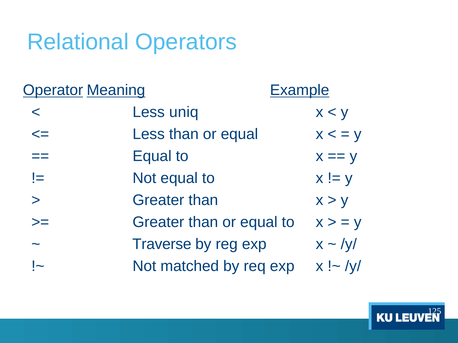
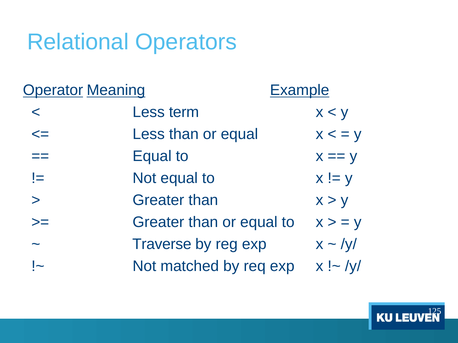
uniq: uniq -> term (184, 112)
